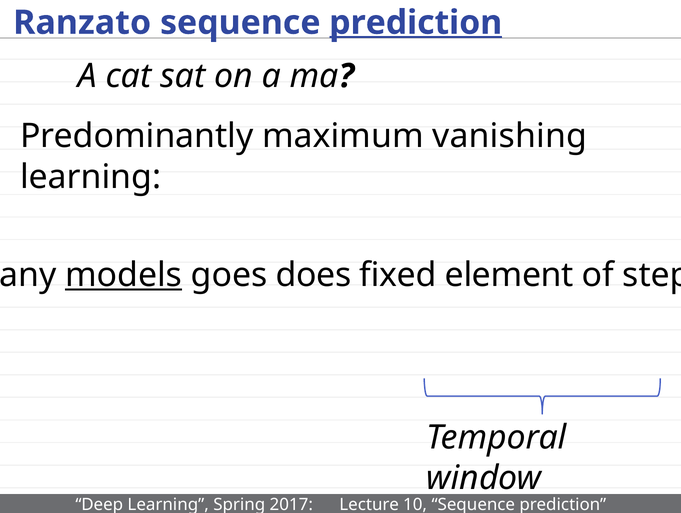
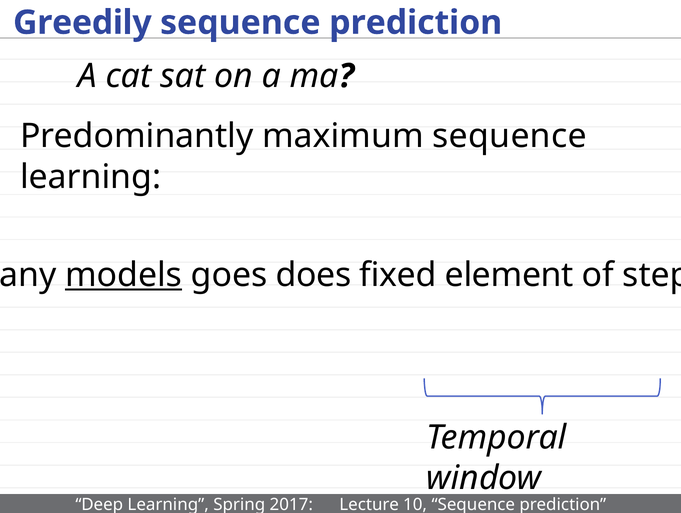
Ranzato: Ranzato -> Greedily (82, 23)
prediction underline: present -> none (416, 23)
maximum vanishing: vanishing -> sequence (510, 136)
